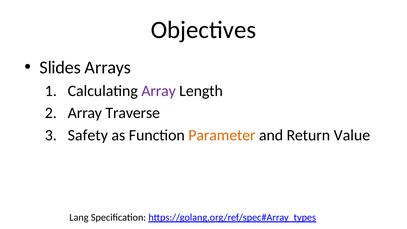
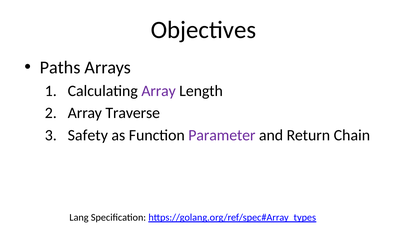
Slides: Slides -> Paths (60, 68)
Parameter colour: orange -> purple (222, 135)
Value: Value -> Chain (352, 135)
